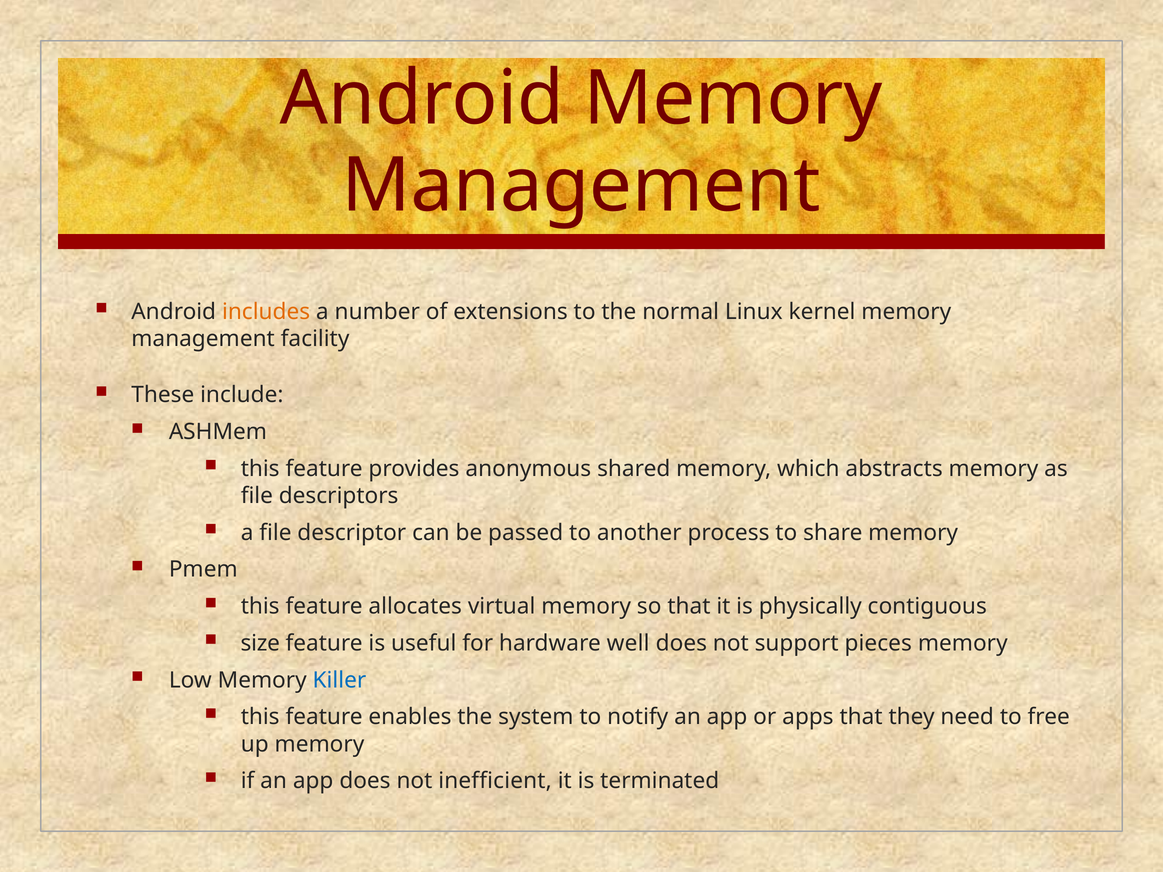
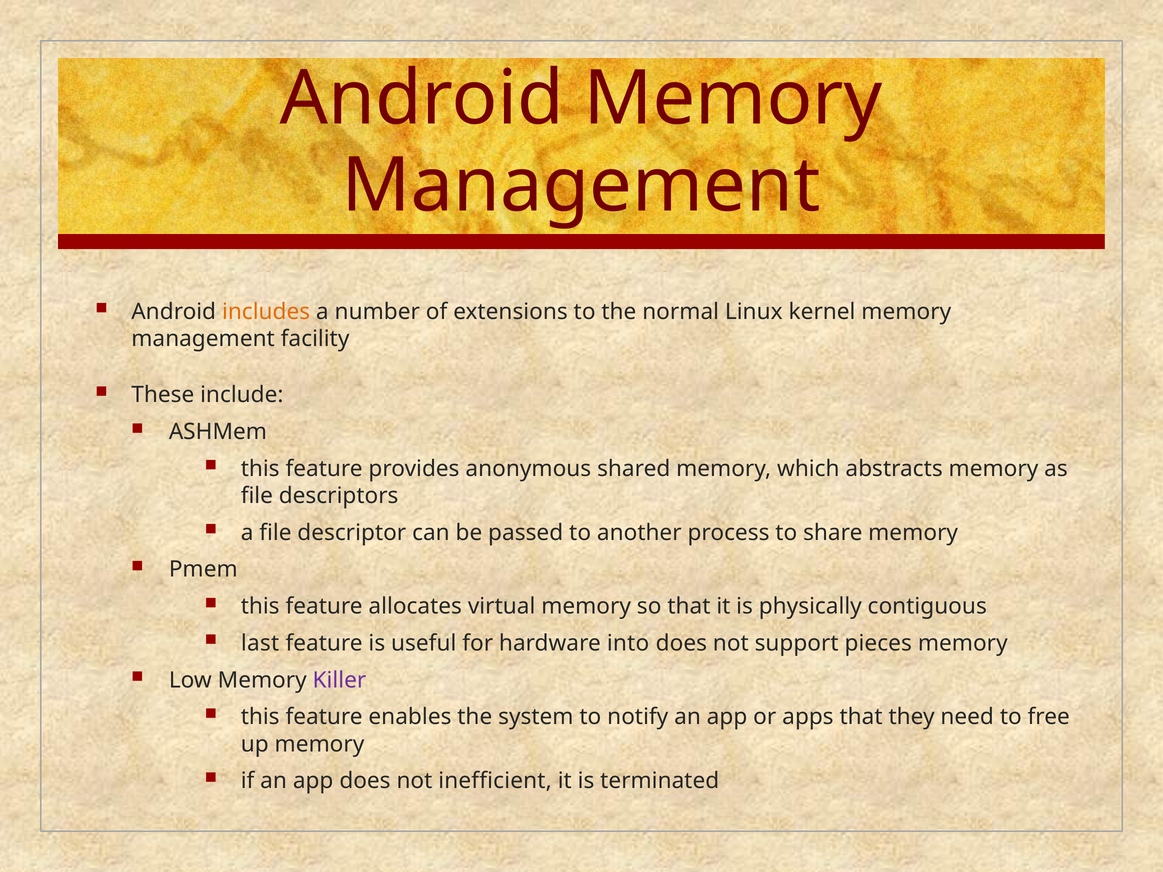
size: size -> last (260, 643)
well: well -> into (628, 643)
Killer colour: blue -> purple (339, 680)
